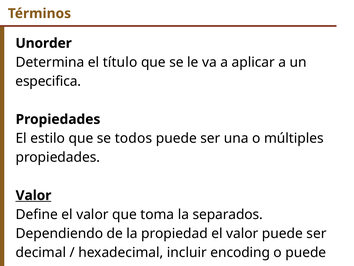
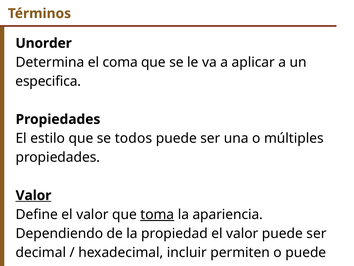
título: título -> coma (120, 62)
toma underline: none -> present (157, 214)
separados: separados -> apariencia (228, 214)
encoding: encoding -> permiten (240, 252)
